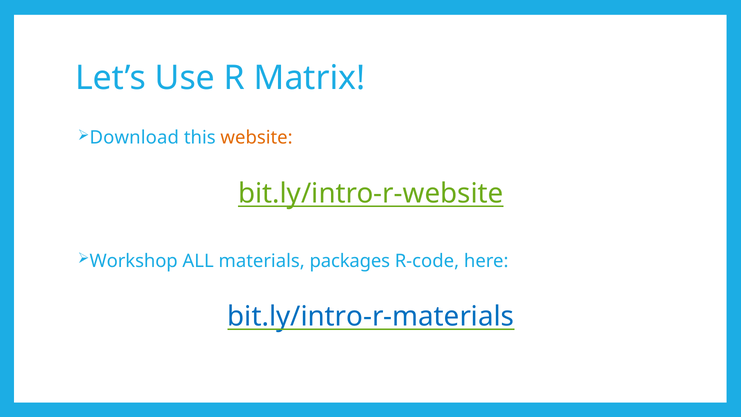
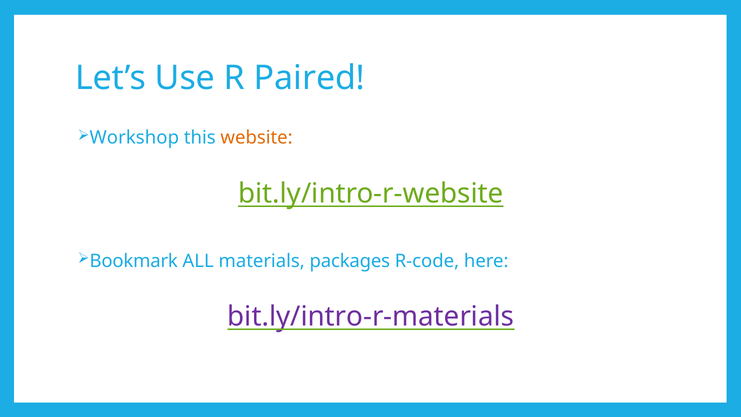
Matrix: Matrix -> Paired (309, 78)
Download: Download -> Workshop (134, 138)
Workshop: Workshop -> Bookmark (134, 261)
bit.ly/intro-r-materials colour: blue -> purple (371, 316)
